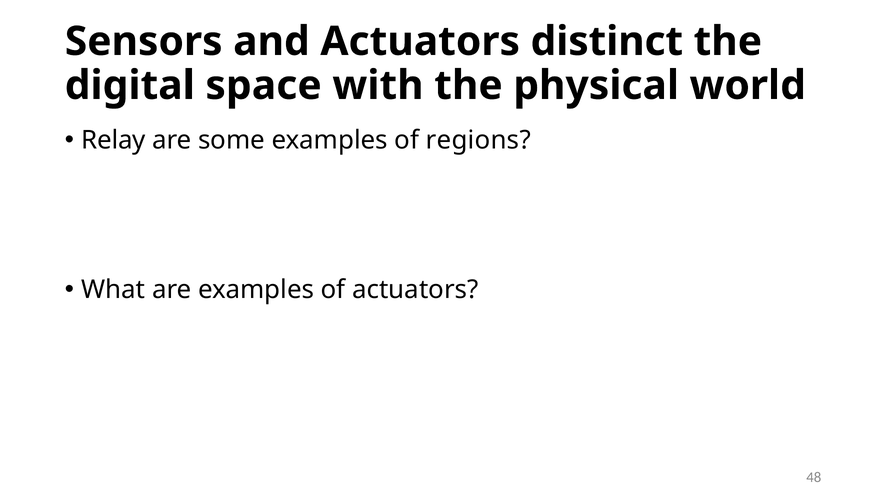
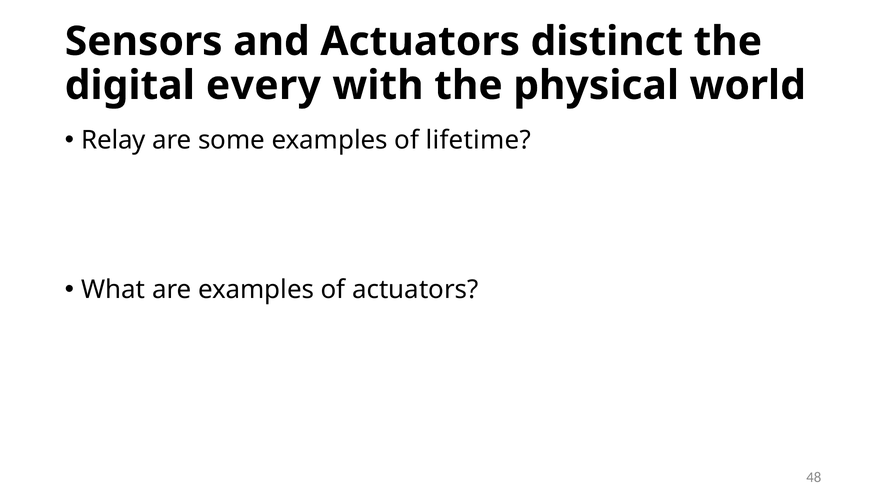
space: space -> every (263, 85)
regions: regions -> lifetime (478, 140)
